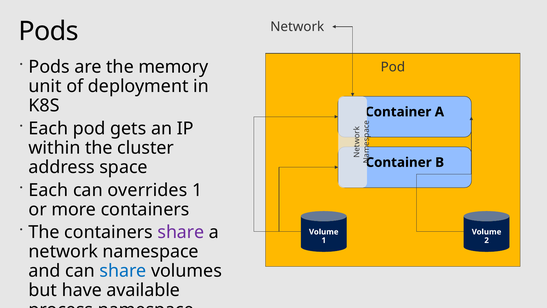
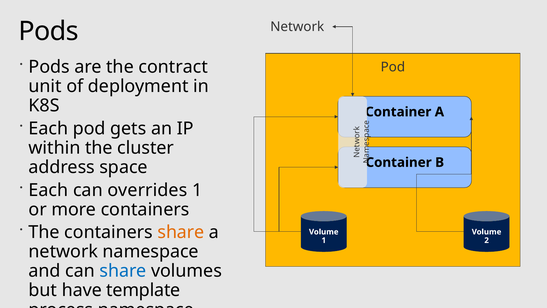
memory: memory -> contract (173, 67)
share colour: purple -> orange (181, 232)
available: available -> template (143, 290)
